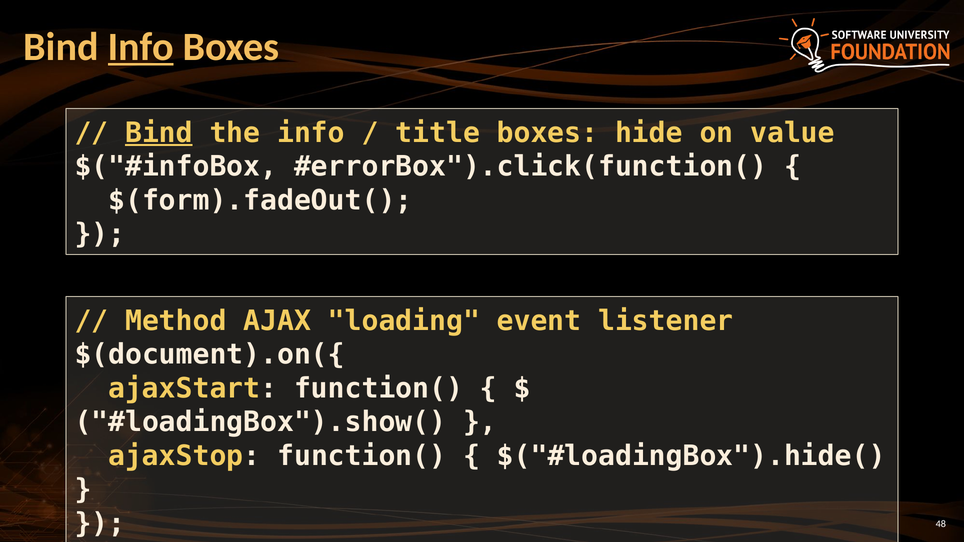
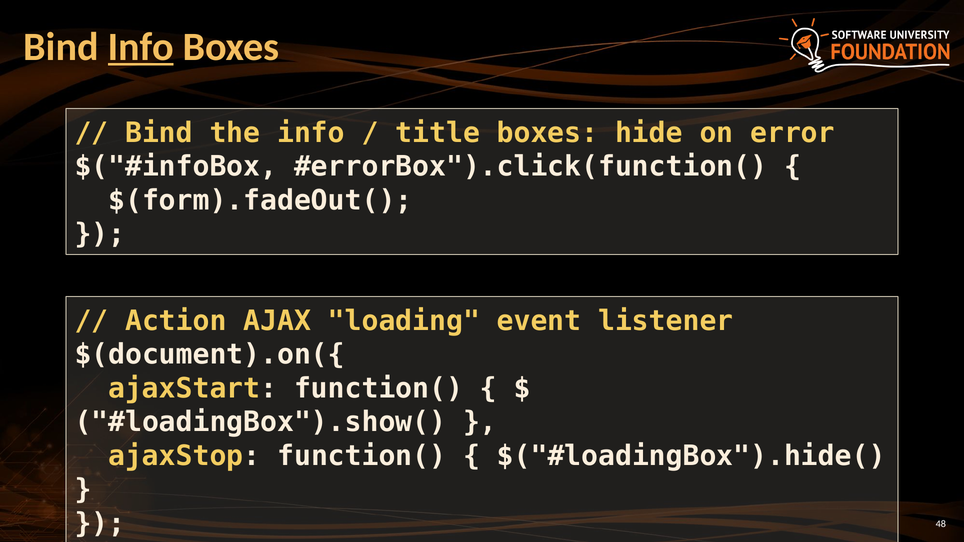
Bind underline: present -> none (159, 133)
value: value -> error (793, 133)
Method: Method -> Action (176, 321)
